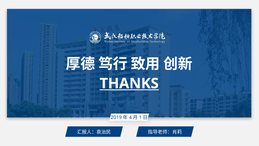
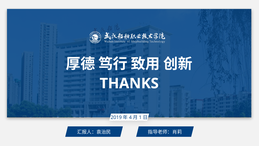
THANKS underline: present -> none (129, 83)
